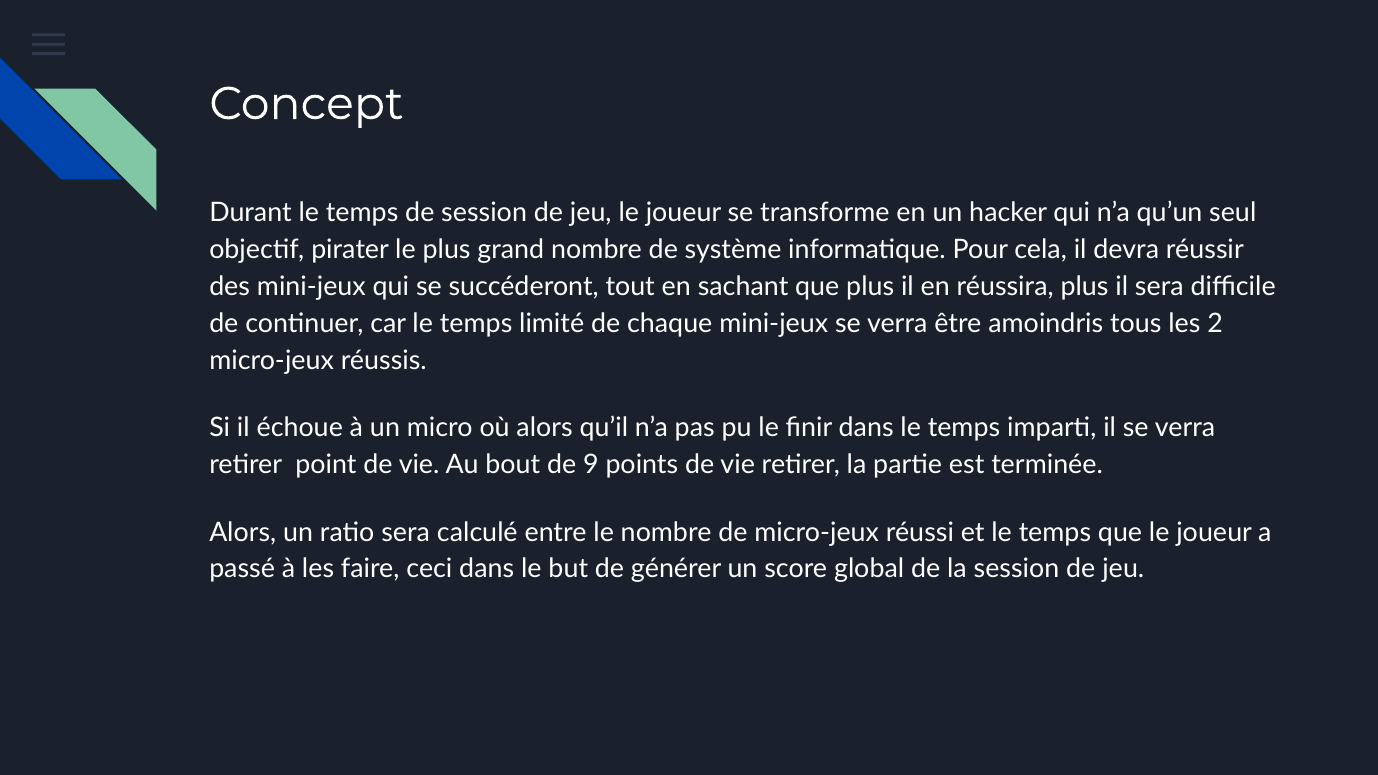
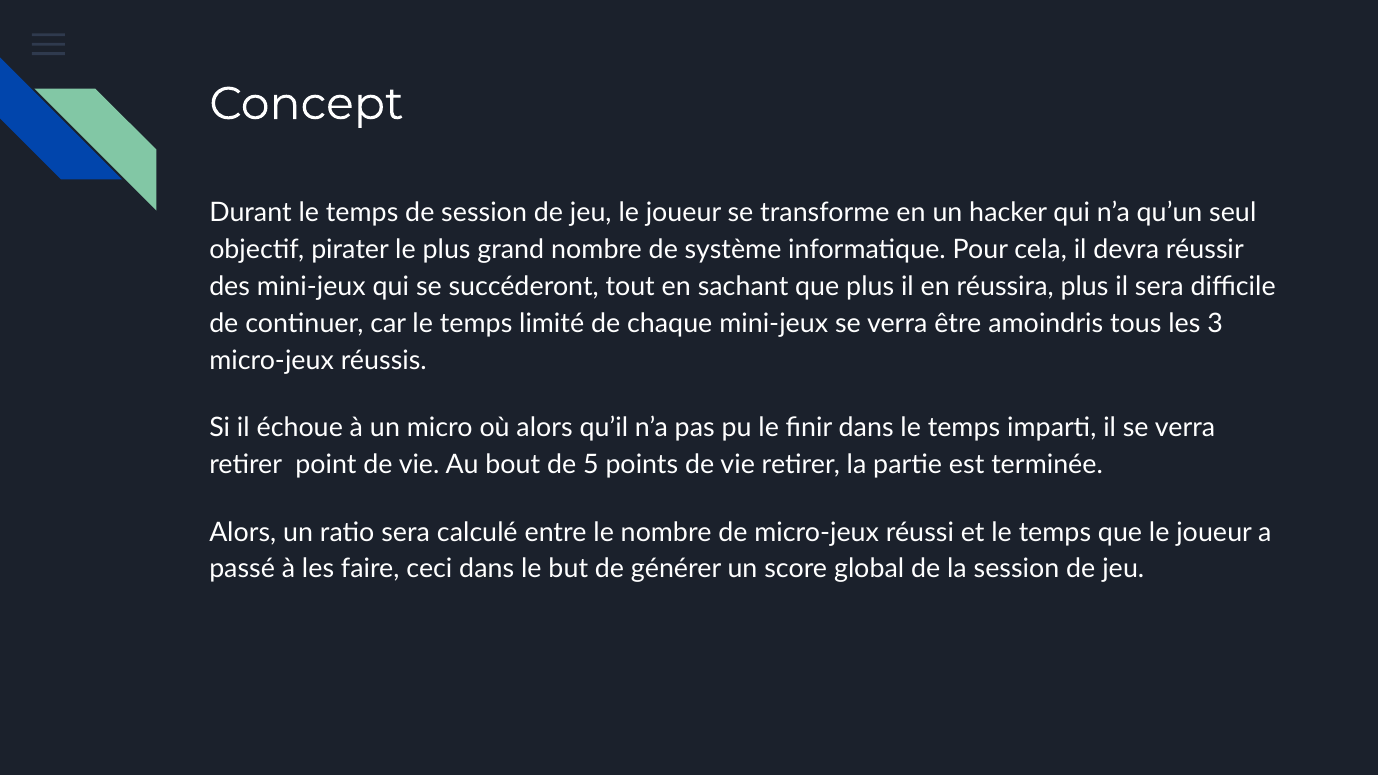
2: 2 -> 3 (1215, 323)
9: 9 -> 5 (591, 465)
